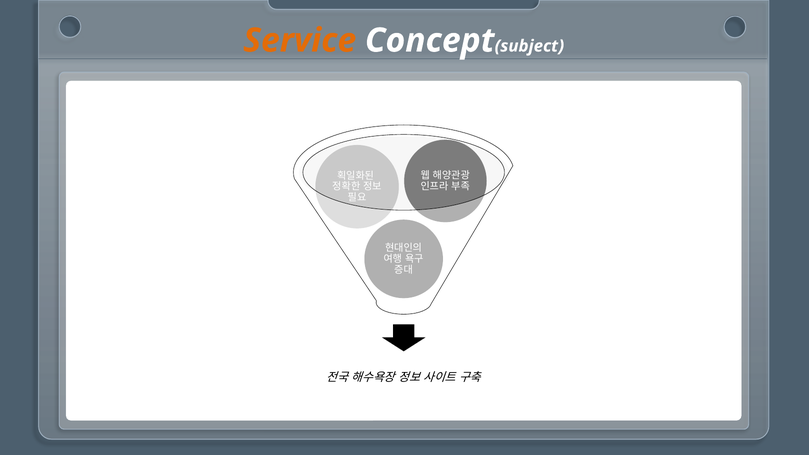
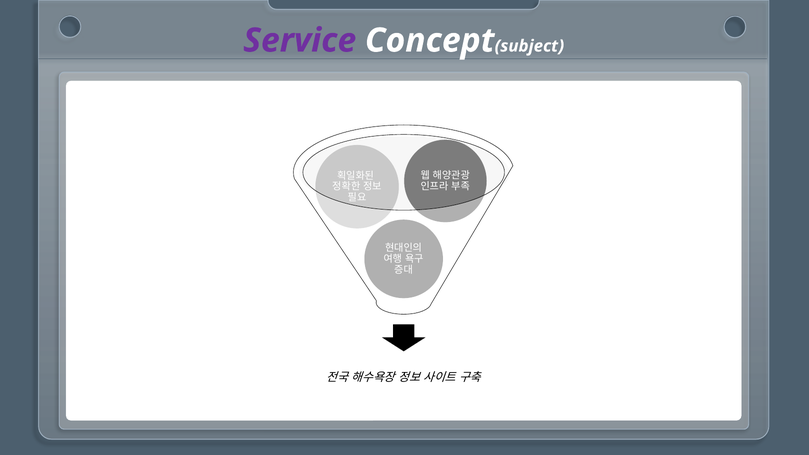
Service colour: orange -> purple (300, 40)
